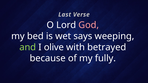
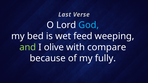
God colour: pink -> light blue (89, 25)
says: says -> feed (83, 36)
betrayed: betrayed -> compare (107, 47)
